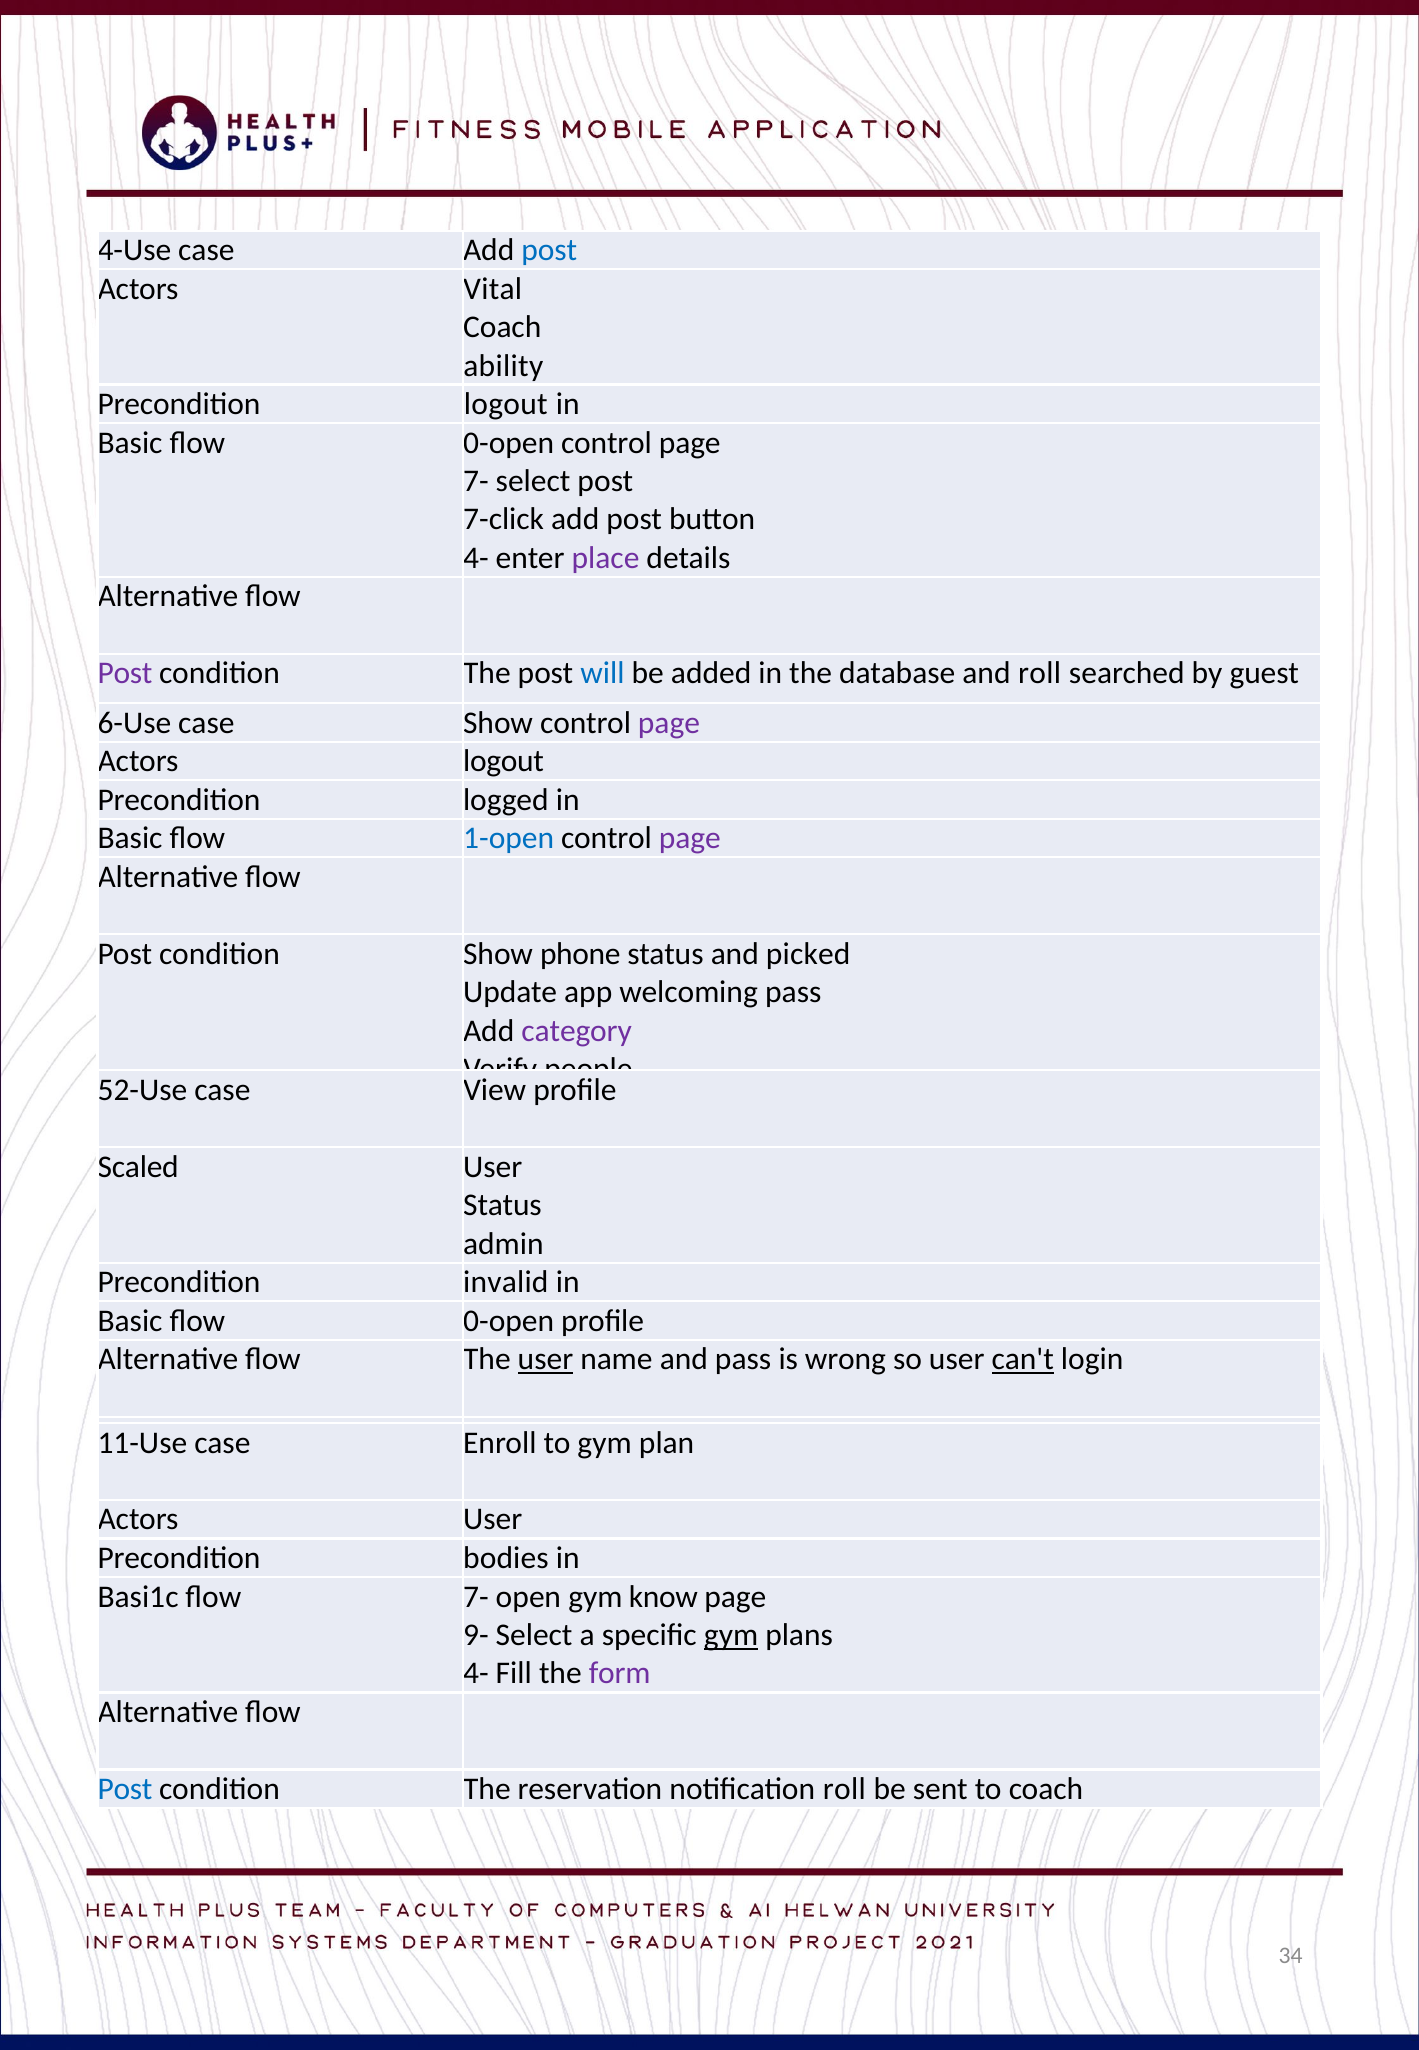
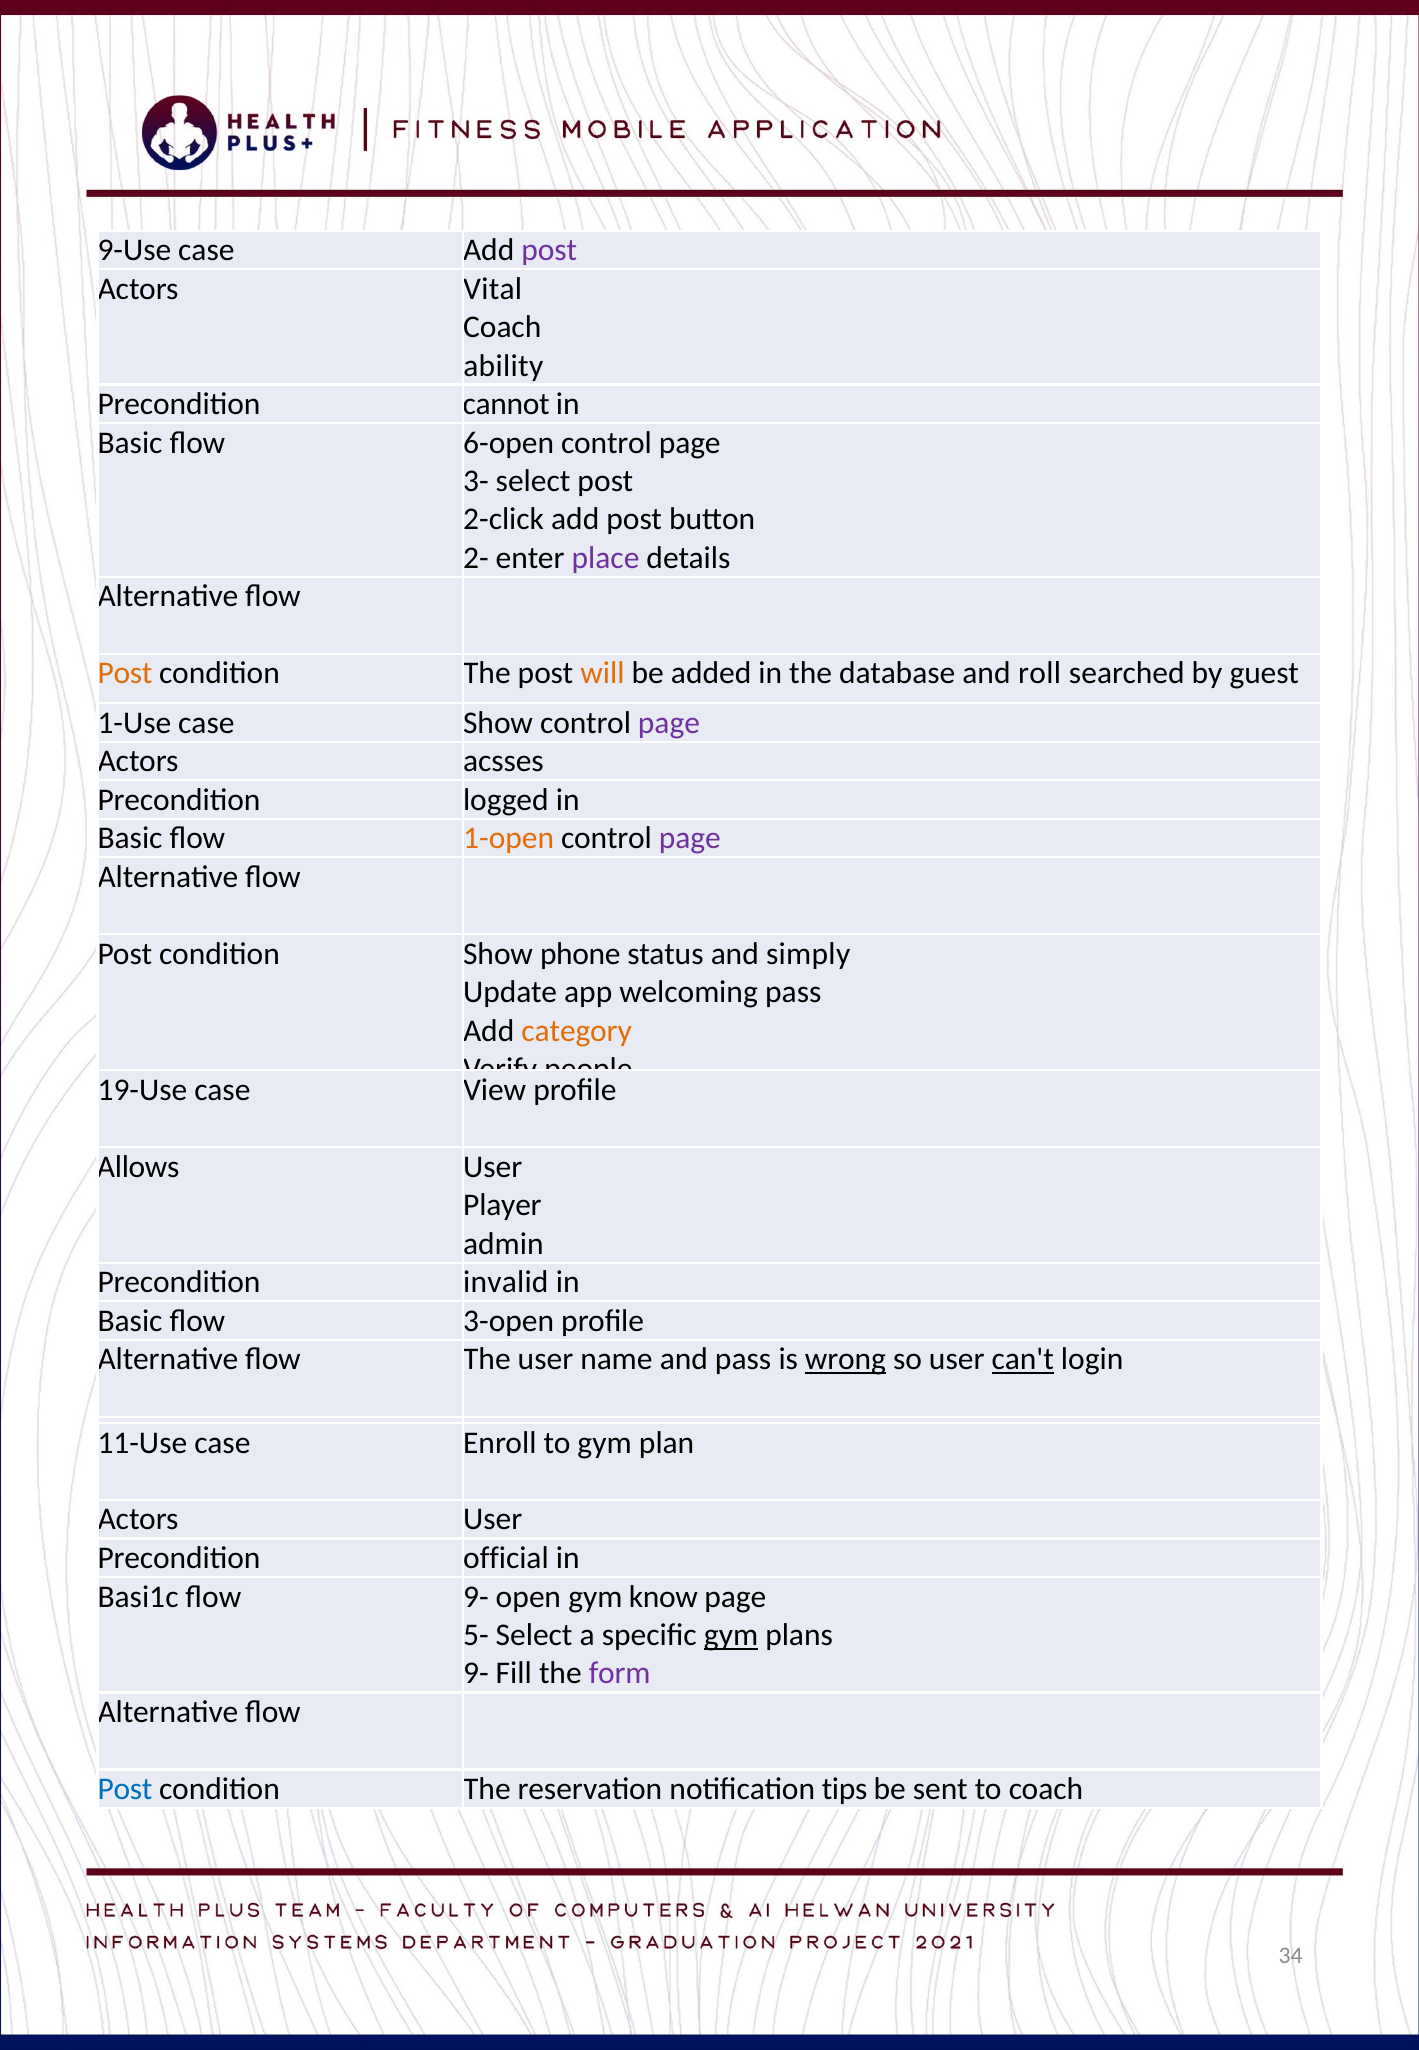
4-Use: 4-Use -> 9-Use (134, 250)
post colour: blue -> purple (549, 250)
Precondition logout: logout -> cannot (506, 404)
0-open: 0-open -> 6-open (509, 443)
7-: 7- -> 3- (476, 481)
7-click: 7-click -> 2-click (504, 519)
4-: 4- -> 2- (476, 558)
Post colour: purple -> orange (125, 673)
will colour: blue -> orange (602, 673)
6-Use: 6-Use -> 1-Use (134, 723)
Actors logout: logout -> acsses (503, 761)
1-open colour: blue -> orange (509, 838)
picked: picked -> simply (808, 954)
category colour: purple -> orange (577, 1031)
52-Use: 52-Use -> 19-Use (142, 1090)
Scaled: Scaled -> Allows (138, 1167)
Status: Status -> Player (502, 1205)
0-open: 0-open -> 3-open (509, 1321)
user underline: present -> none (545, 1359)
wrong underline: none -> present (845, 1359)
bodies: bodies -> official (506, 1558)
flow 7-: 7- -> 9- (476, 1596)
9-: 9- -> 5- (476, 1635)
4-: 4- -> 9- (476, 1673)
notification roll: roll -> tips (845, 1789)
